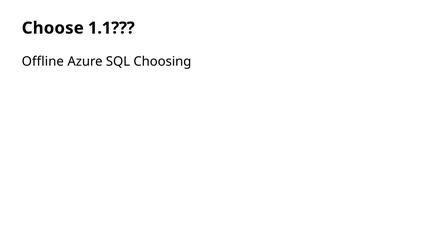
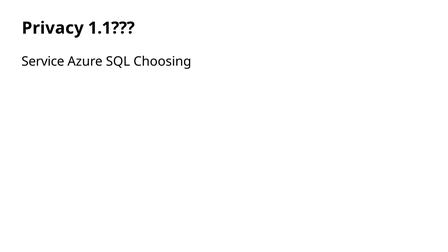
Choose: Choose -> Privacy (53, 28)
Offline: Offline -> Service (43, 61)
